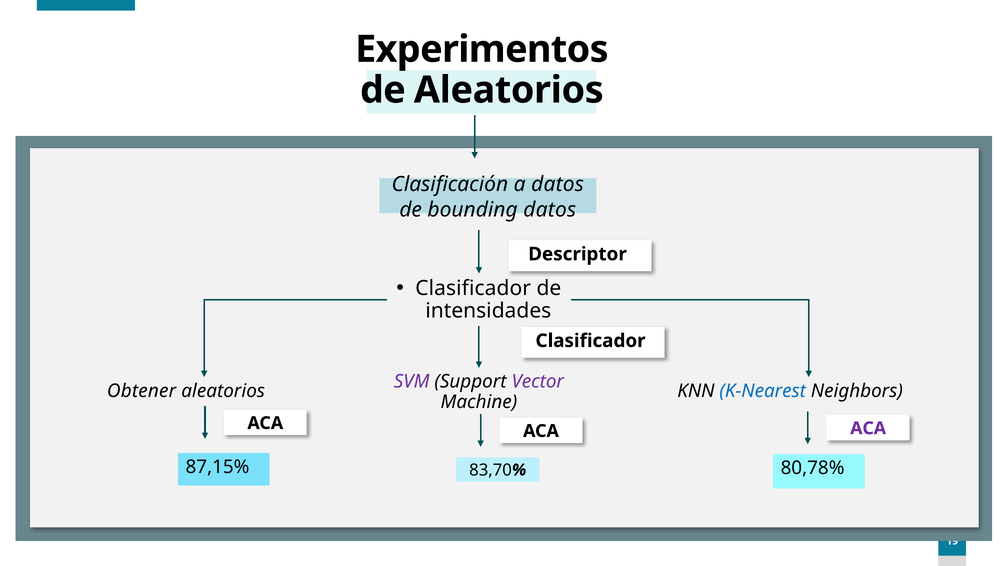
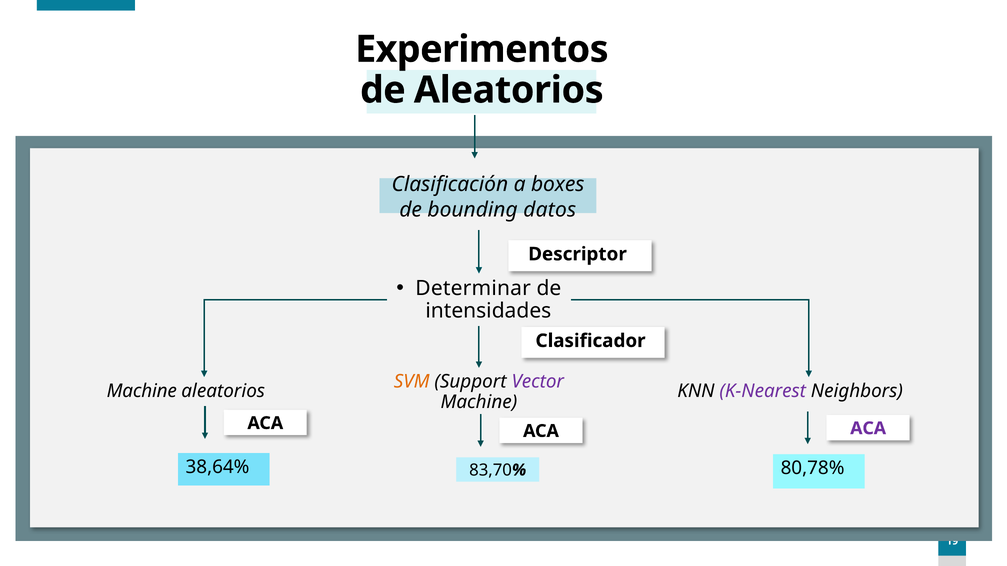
a datos: datos -> boxes (558, 185)
Clasificador: Clasificador -> Determinar (473, 289)
SVM colour: purple -> orange (412, 382)
Obtener: Obtener -> Machine (142, 391)
K-Nearest colour: blue -> purple (763, 391)
87,15%: 87,15% -> 38,64% (217, 467)
